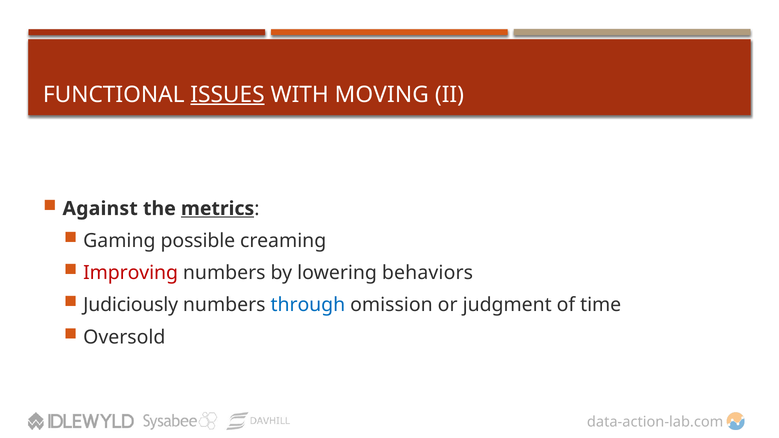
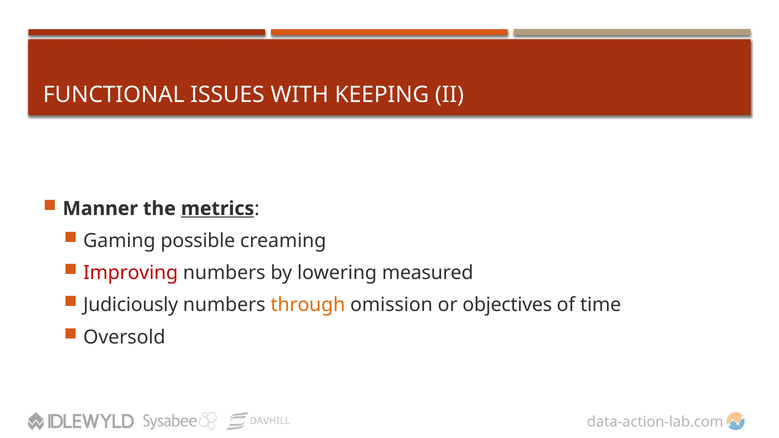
ISSUES underline: present -> none (228, 95)
MOVING: MOVING -> KEEPING (382, 95)
Against: Against -> Manner (100, 209)
behaviors: behaviors -> measured (428, 273)
through colour: blue -> orange (308, 305)
judgment: judgment -> objectives (507, 305)
